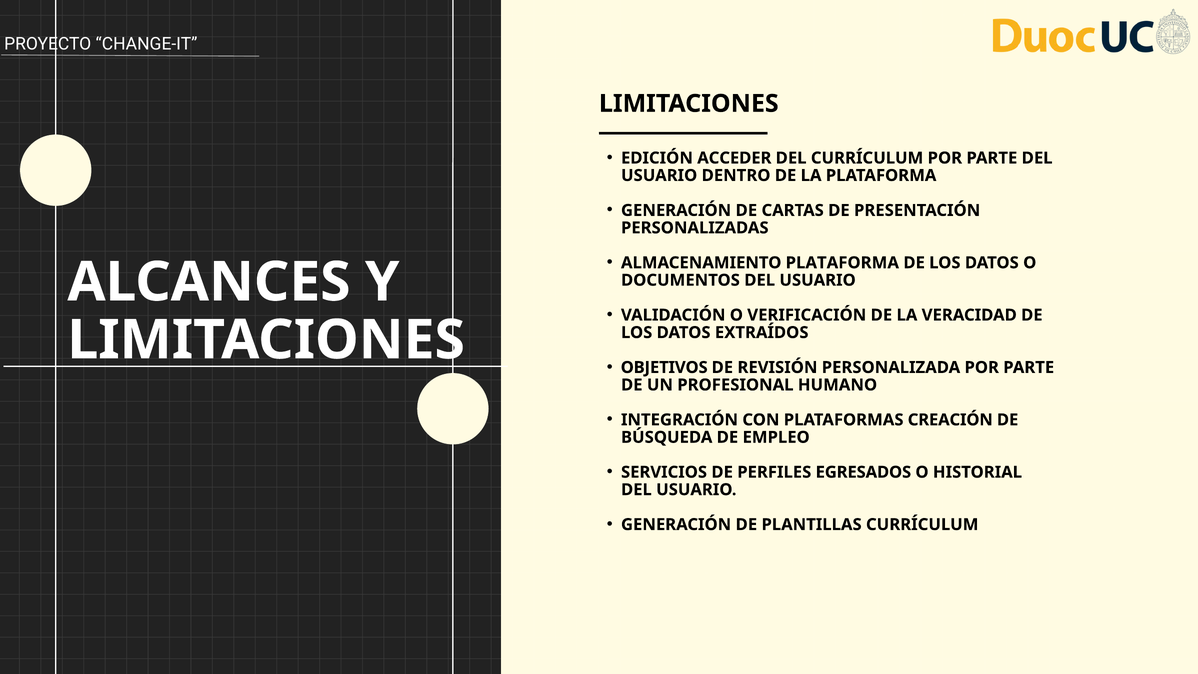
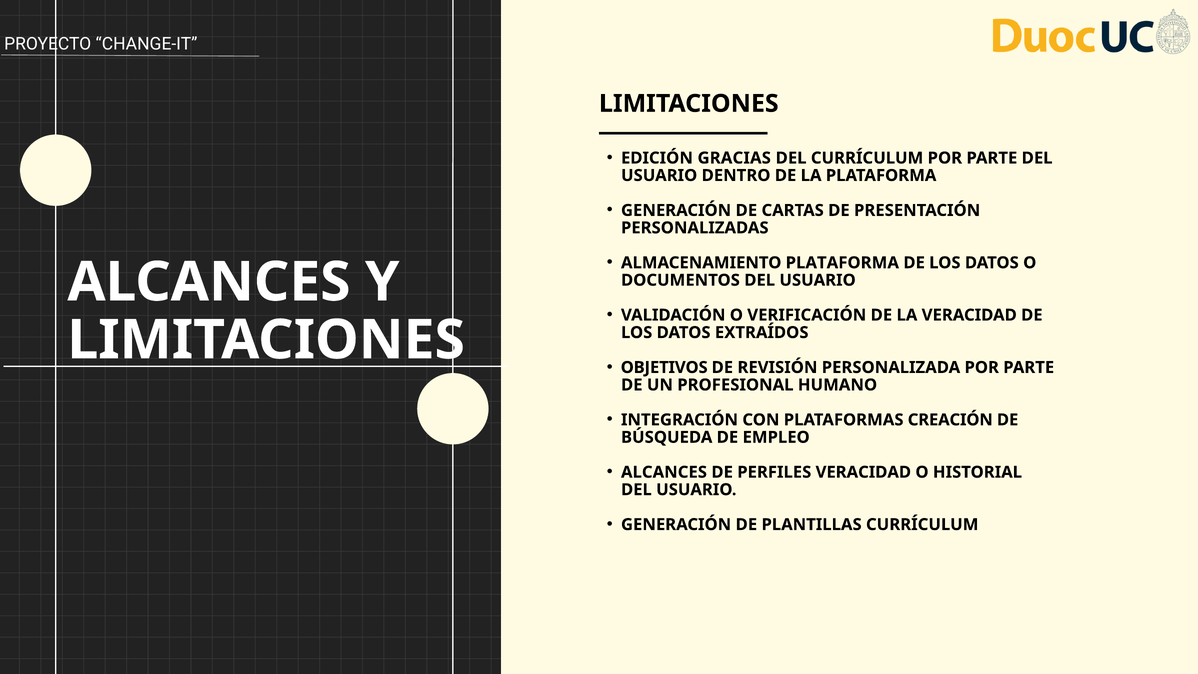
ACCEDER: ACCEDER -> GRACIAS (734, 158)
SERVICIOS: SERVICIOS -> ALCANCES (664, 472)
PERFILES EGRESADOS: EGRESADOS -> VERACIDAD (863, 472)
